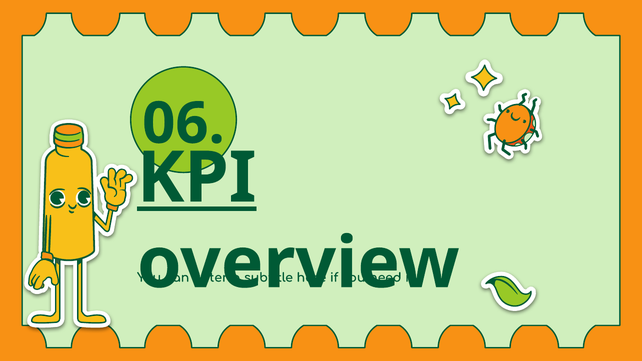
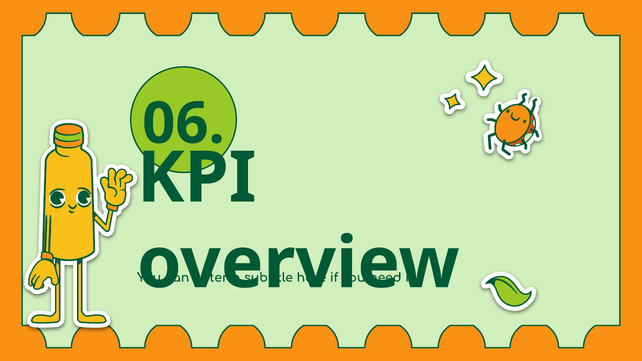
KPI underline: present -> none (197, 178)
